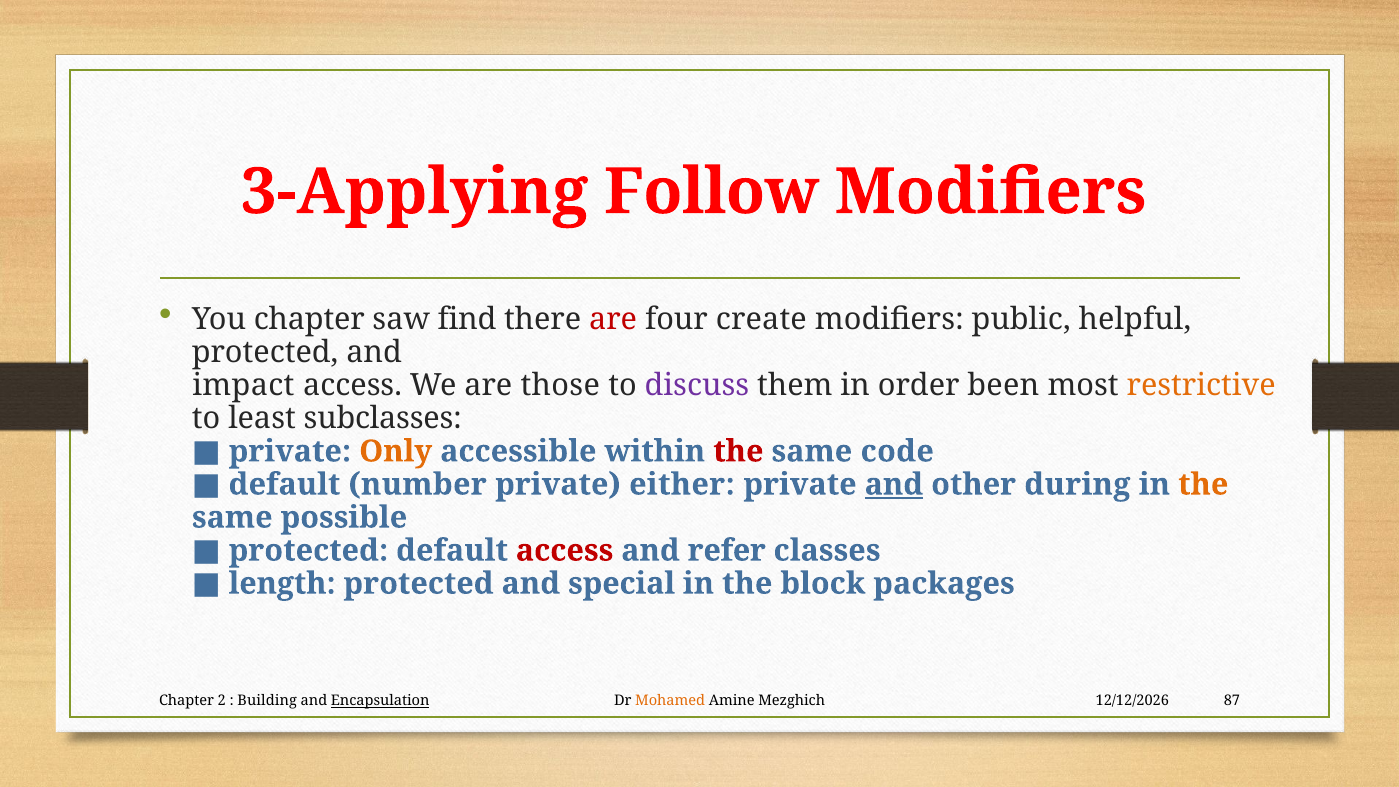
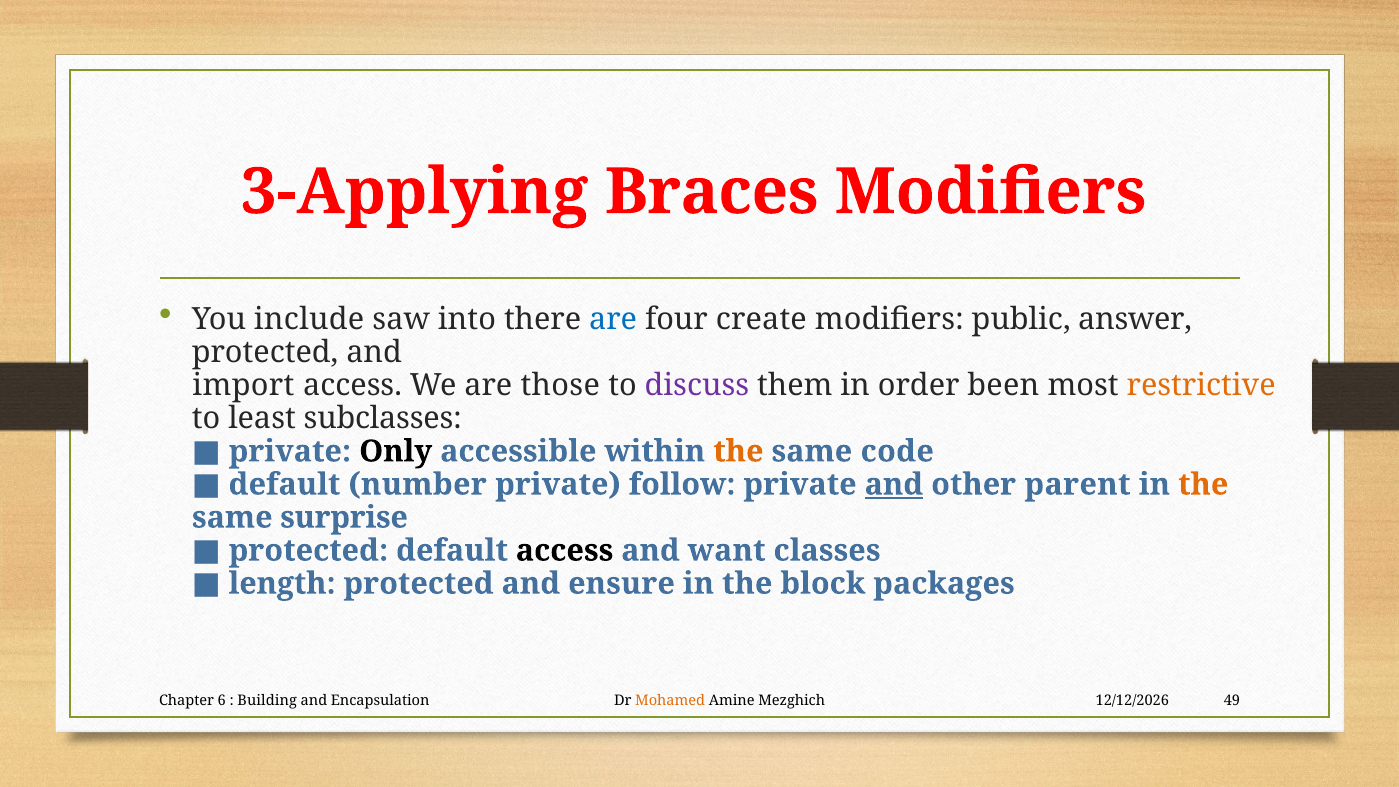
Follow: Follow -> Braces (712, 192)
You chapter: chapter -> include (309, 319)
find: find -> into (467, 319)
are colour: red -> blue (613, 319)
helpful: helpful -> answer (1135, 319)
impact: impact -> import (243, 385)
Only colour: orange -> black (396, 451)
the colour: red -> orange (738, 451)
either: either -> follow (682, 484)
during: during -> parent (1077, 484)
possible: possible -> surprise (344, 517)
access colour: red -> black (565, 550)
refer: refer -> want (727, 550)
special: special -> ensure (621, 584)
2: 2 -> 6 (222, 701)
Encapsulation underline: present -> none (380, 701)
87: 87 -> 49 (1232, 701)
